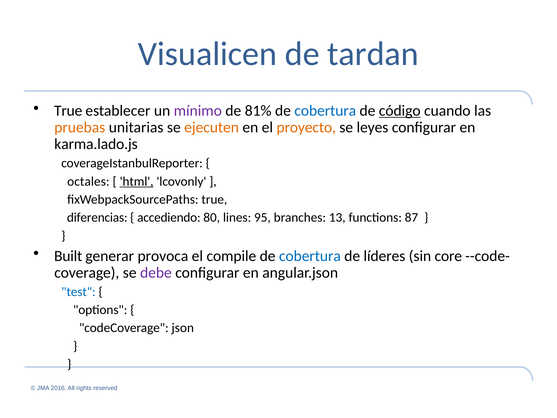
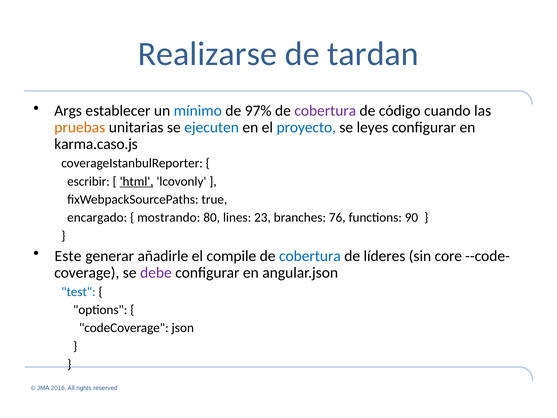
Visualicen: Visualicen -> Realizarse (207, 54)
True: True -> Args (68, 111)
mínimo colour: purple -> blue (198, 111)
81%: 81% -> 97% (258, 111)
cobertura colour: blue -> purple (325, 111)
código underline: present -> none (400, 111)
ejecuten colour: orange -> blue (212, 127)
proyecto colour: orange -> blue (306, 127)
karma.lado.js: karma.lado.js -> karma.caso.js (96, 144)
octales: octales -> escribir (88, 181)
diferencias: diferencias -> encargado (97, 217)
accediendo: accediendo -> mostrando (169, 217)
95: 95 -> 23 (262, 217)
13: 13 -> 76 (337, 217)
87: 87 -> 90 (411, 217)
Built: Built -> Este (68, 256)
provoca: provoca -> añadirle (163, 256)
